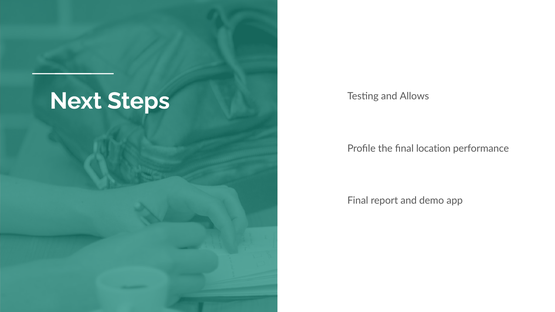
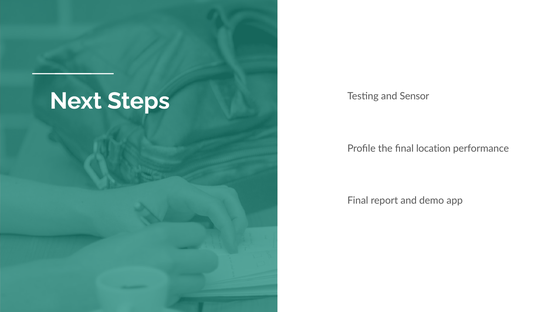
Allows: Allows -> Sensor (414, 96)
